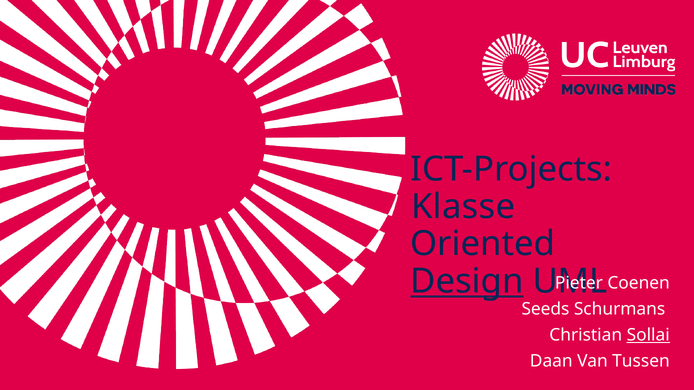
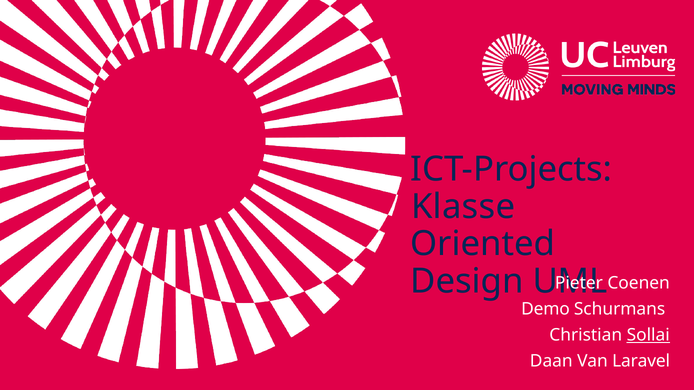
Design underline: present -> none (467, 282)
Seeds: Seeds -> Demo (546, 309)
Tussen: Tussen -> Laravel (641, 361)
